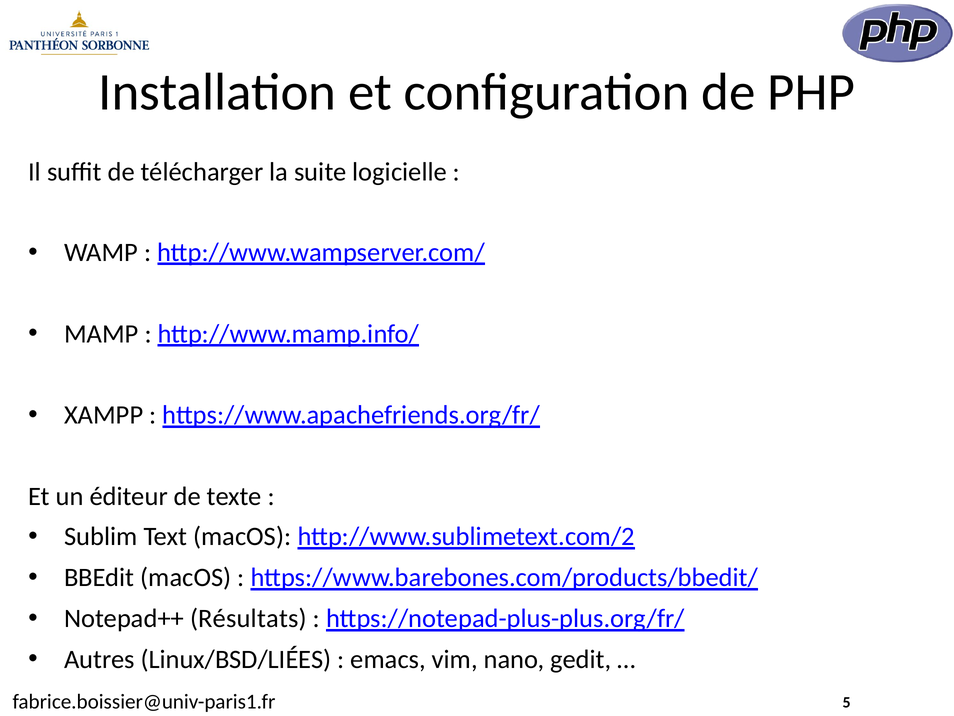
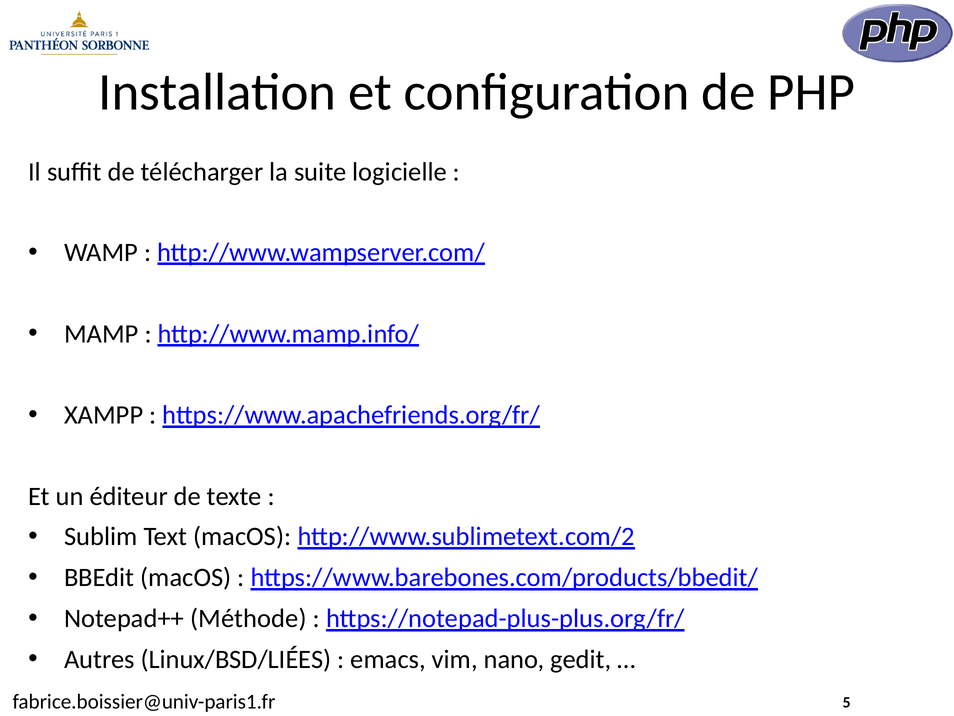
Résultats: Résultats -> Méthode (248, 618)
